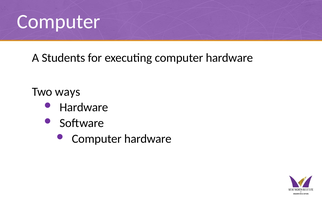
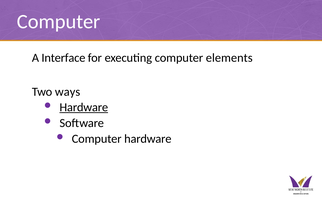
Students: Students -> Interface (63, 58)
executing computer hardware: hardware -> elements (229, 58)
Hardware underline: none -> present (84, 107)
